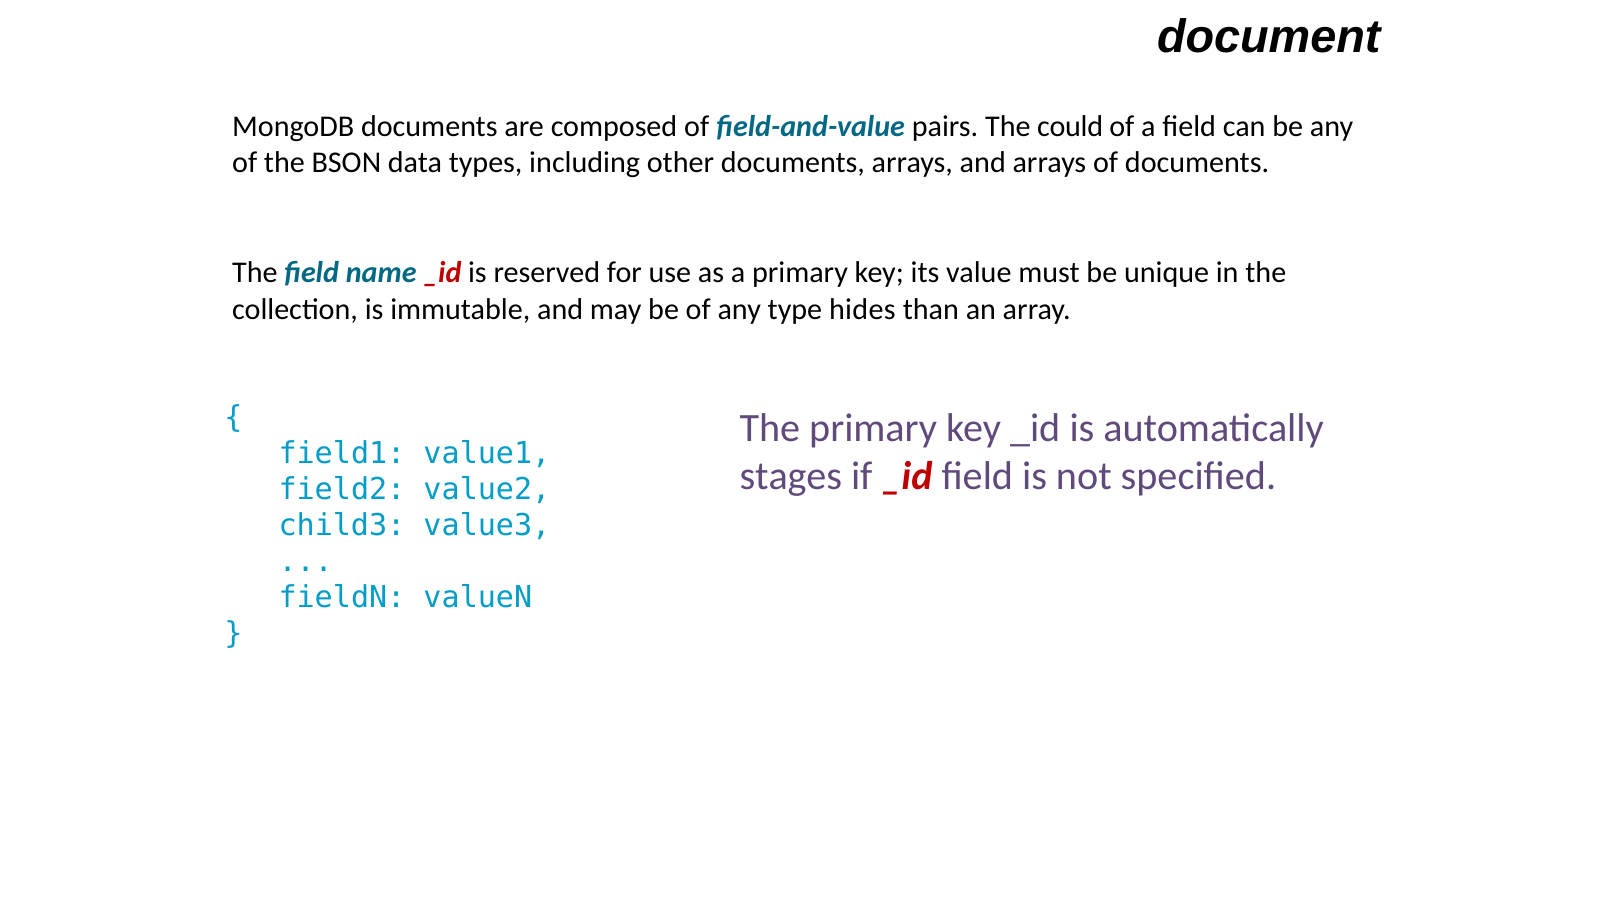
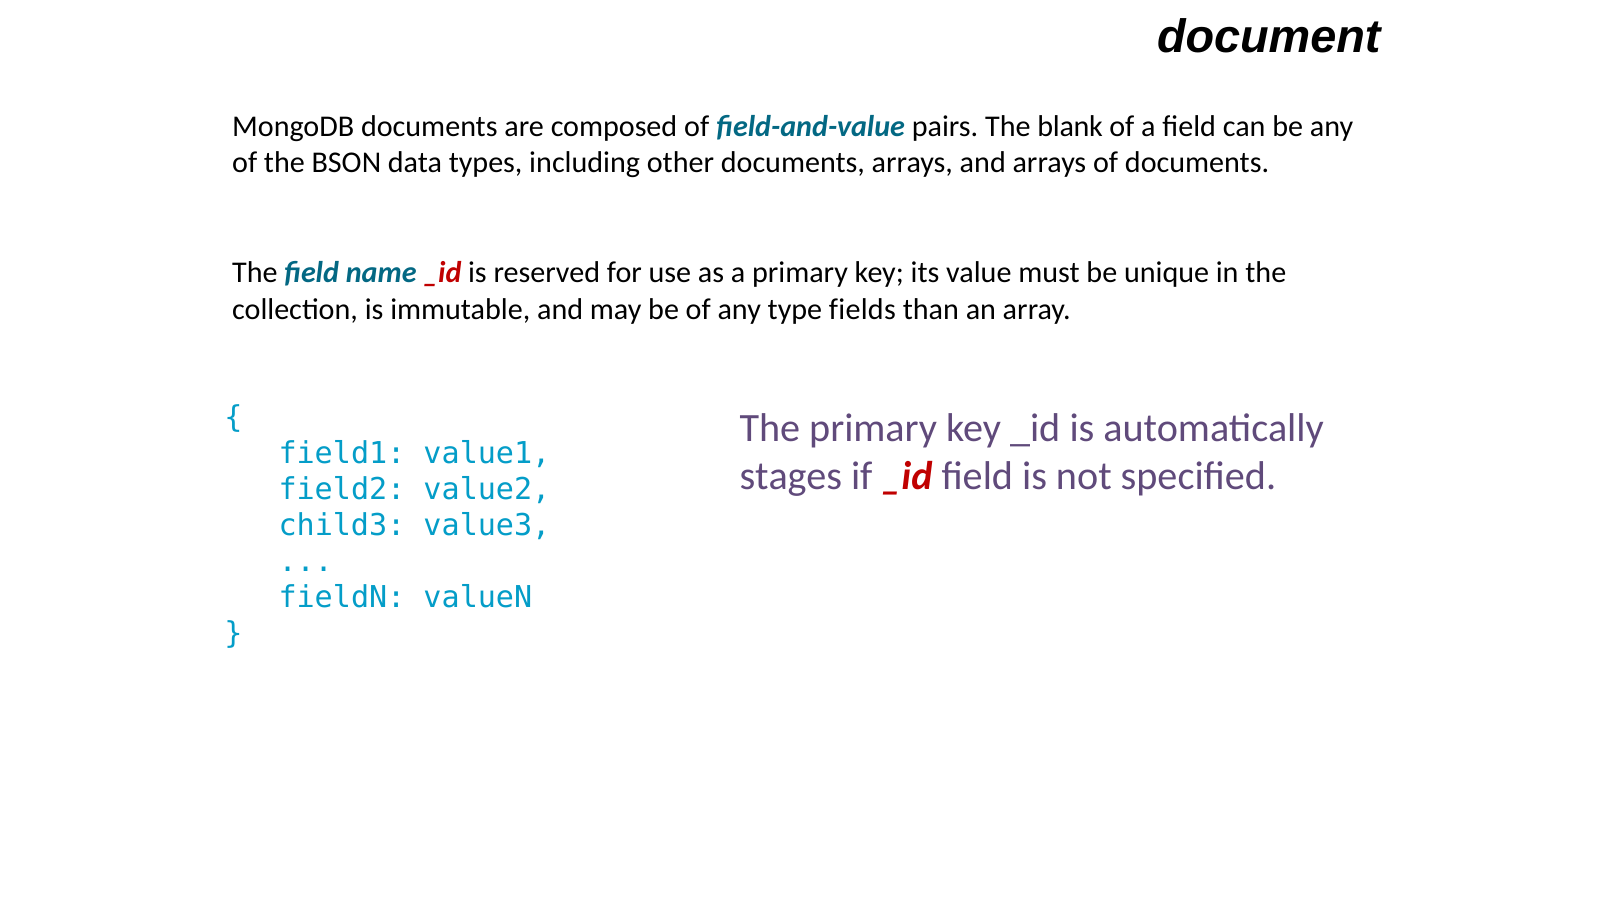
could: could -> blank (1070, 126)
hides: hides -> fields (862, 309)
